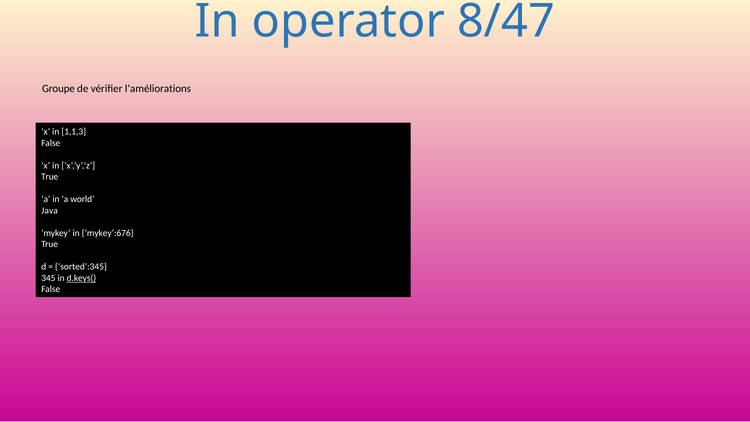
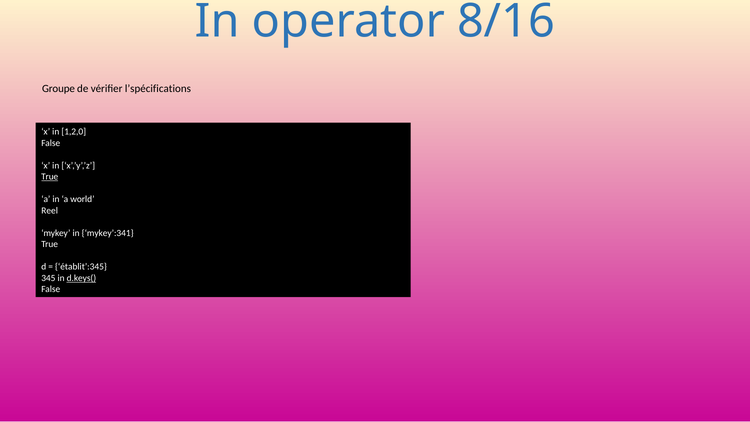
8/47: 8/47 -> 8/16 (506, 21)
l’améliorations: l’améliorations -> l’spécifications (158, 88)
1,1,3: 1,1,3 -> 1,2,0 (74, 132)
True underline: none -> present (50, 177)
Java: Java -> Reel (50, 210)
mykey’:676: mykey’:676 -> mykey’:341 (108, 233)
sorted’:345: sorted’:345 -> établit’:345 (81, 267)
